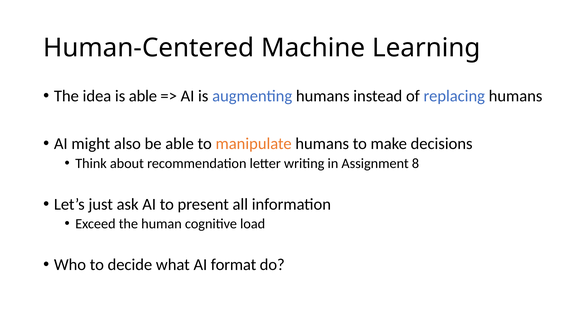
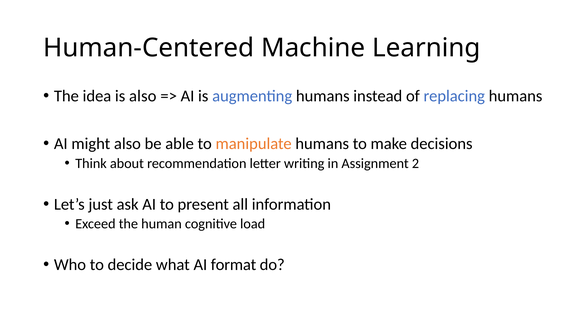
is able: able -> also (143, 96)
8: 8 -> 2 (415, 163)
